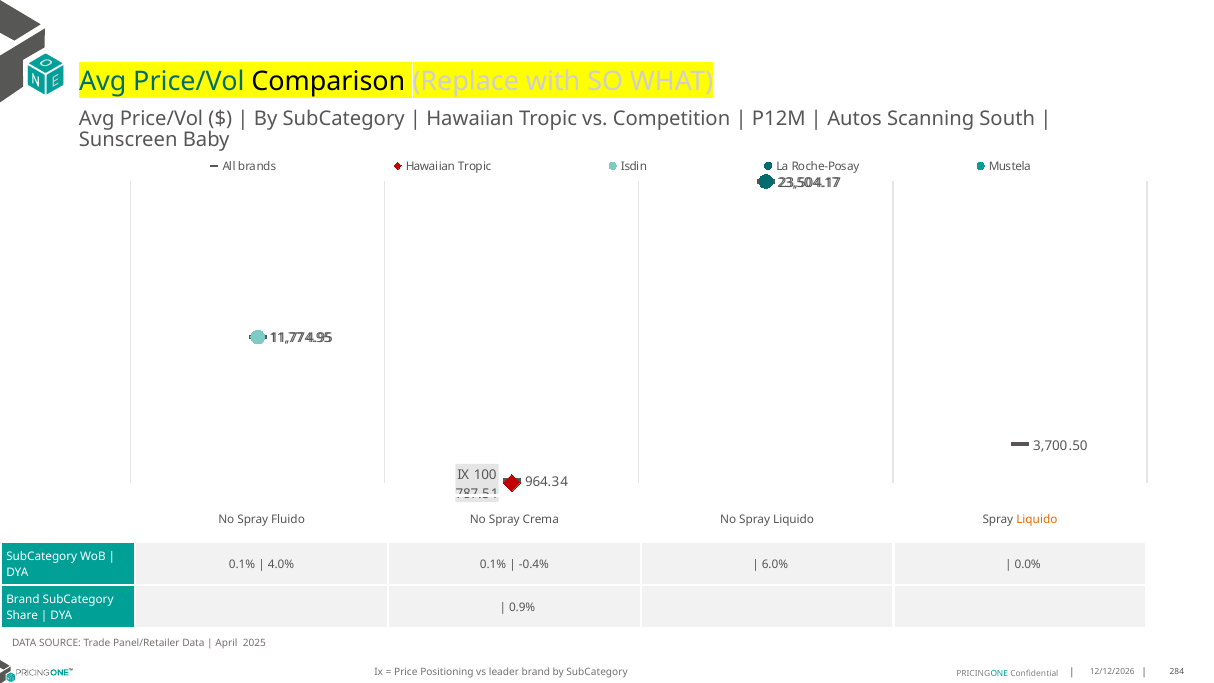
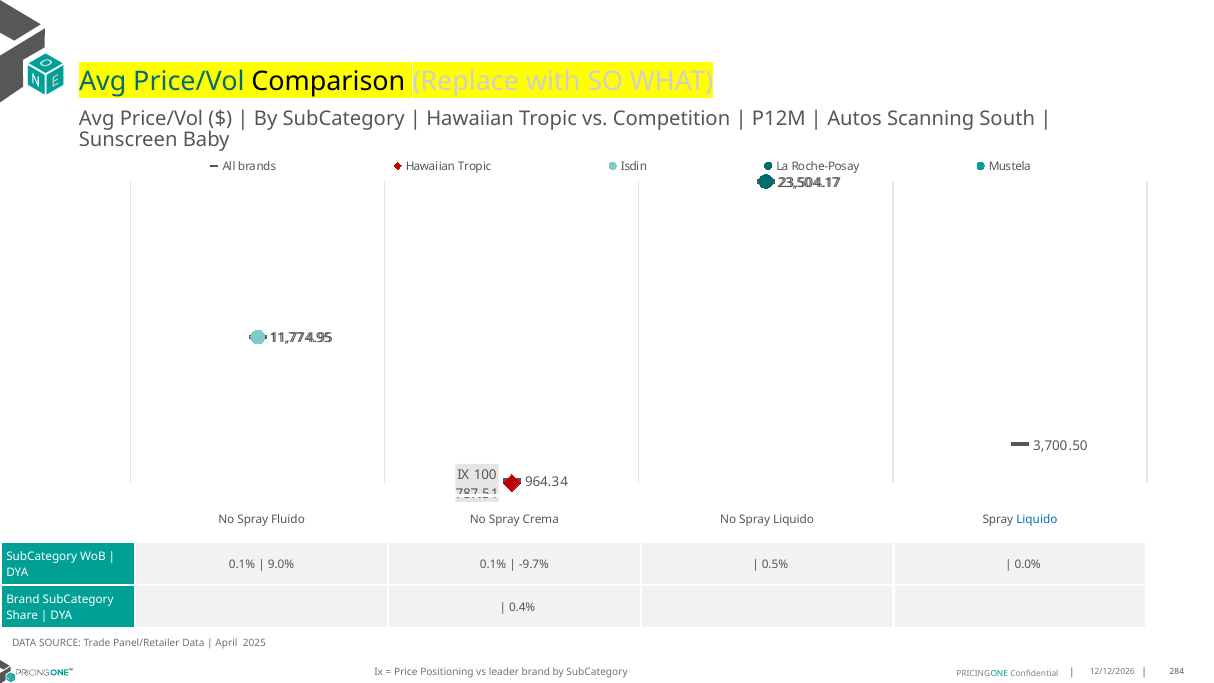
Liquido colour: orange -> blue (1037, 520)
4.0%: 4.0% -> 9.0% (281, 564)
-0.4%: -0.4% -> -9.7% (534, 564)
6.0%: 6.0% -> 0.5% (775, 564)
0.9%: 0.9% -> 0.4% (522, 607)
